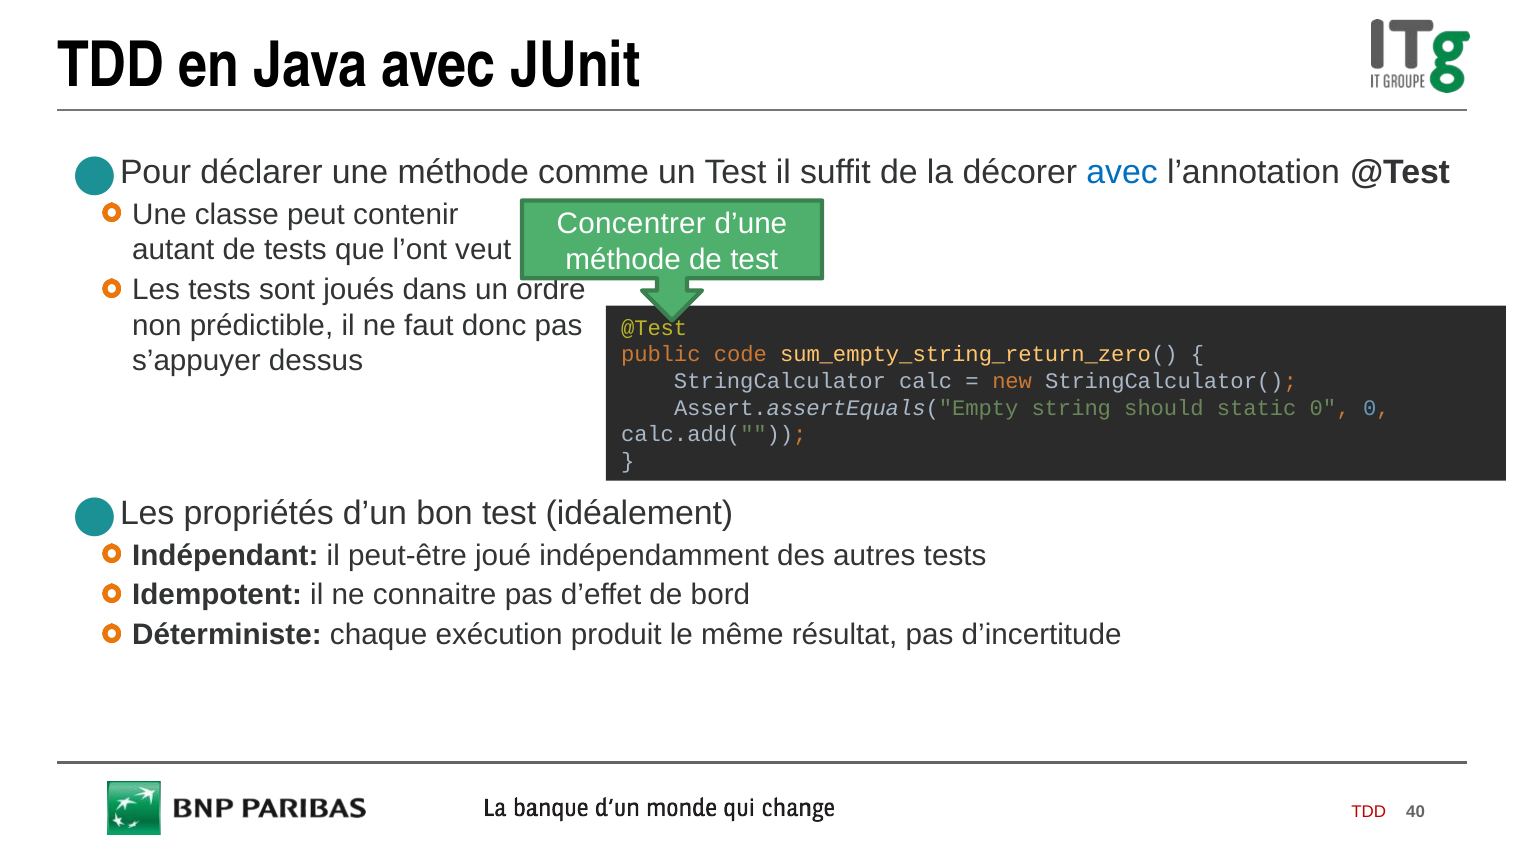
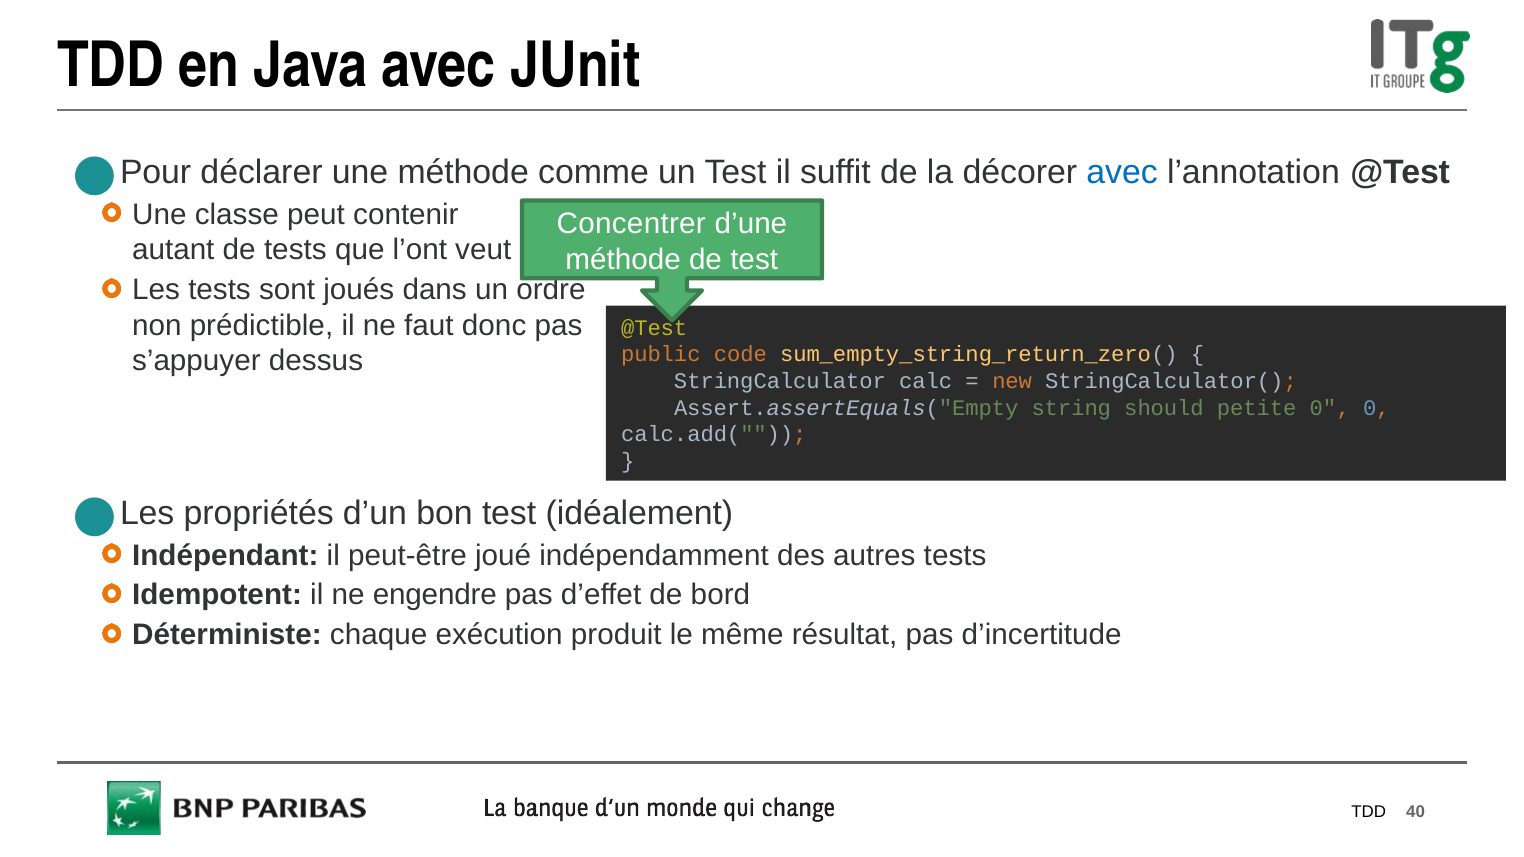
static: static -> petite (1257, 408)
connaitre: connaitre -> engendre (435, 595)
TDD colour: red -> black (1369, 812)
